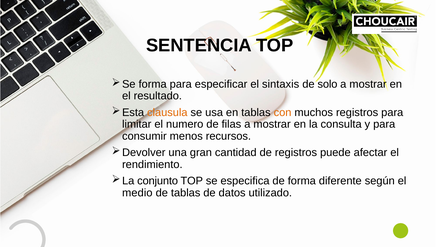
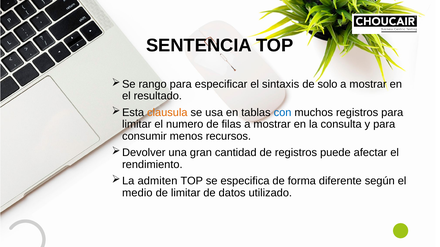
forma: forma -> rango (153, 84)
con colour: orange -> blue (283, 113)
conjunto: conjunto -> admiten (157, 181)
de tablas: tablas -> limitar (186, 193)
